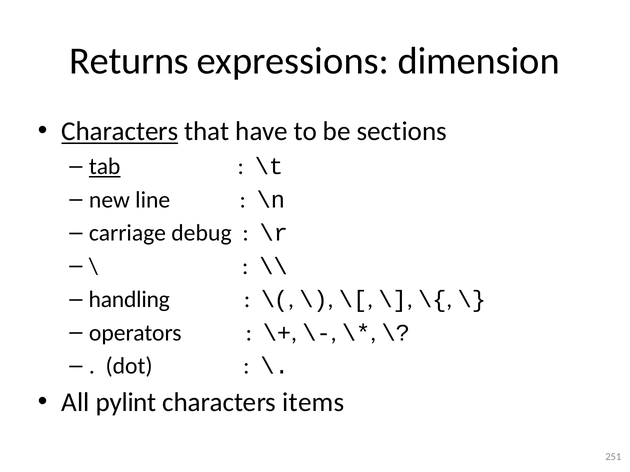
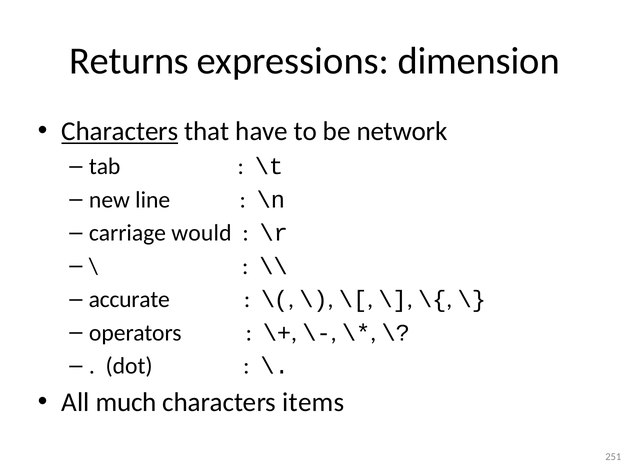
sections: sections -> network (402, 132)
tab underline: present -> none (105, 167)
debug: debug -> would (201, 233)
handling: handling -> accurate (129, 300)
pylint: pylint -> much (126, 403)
